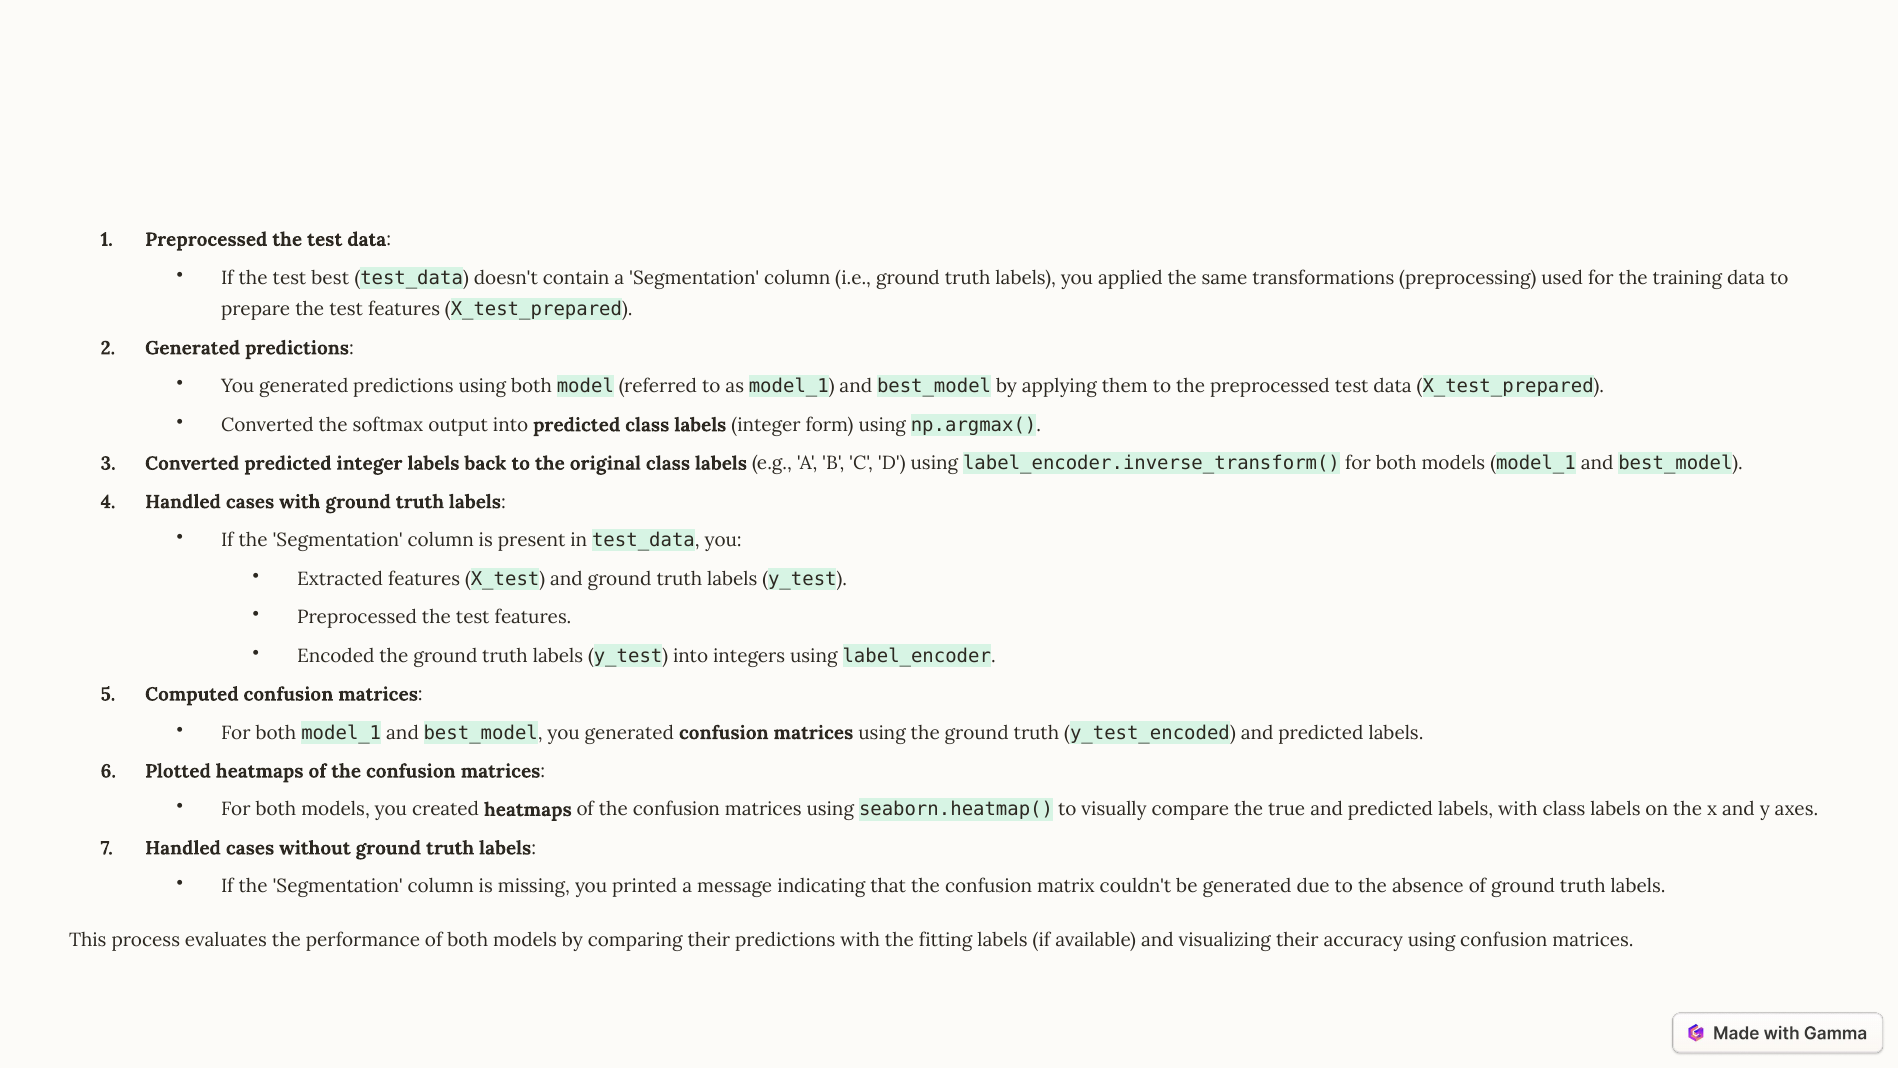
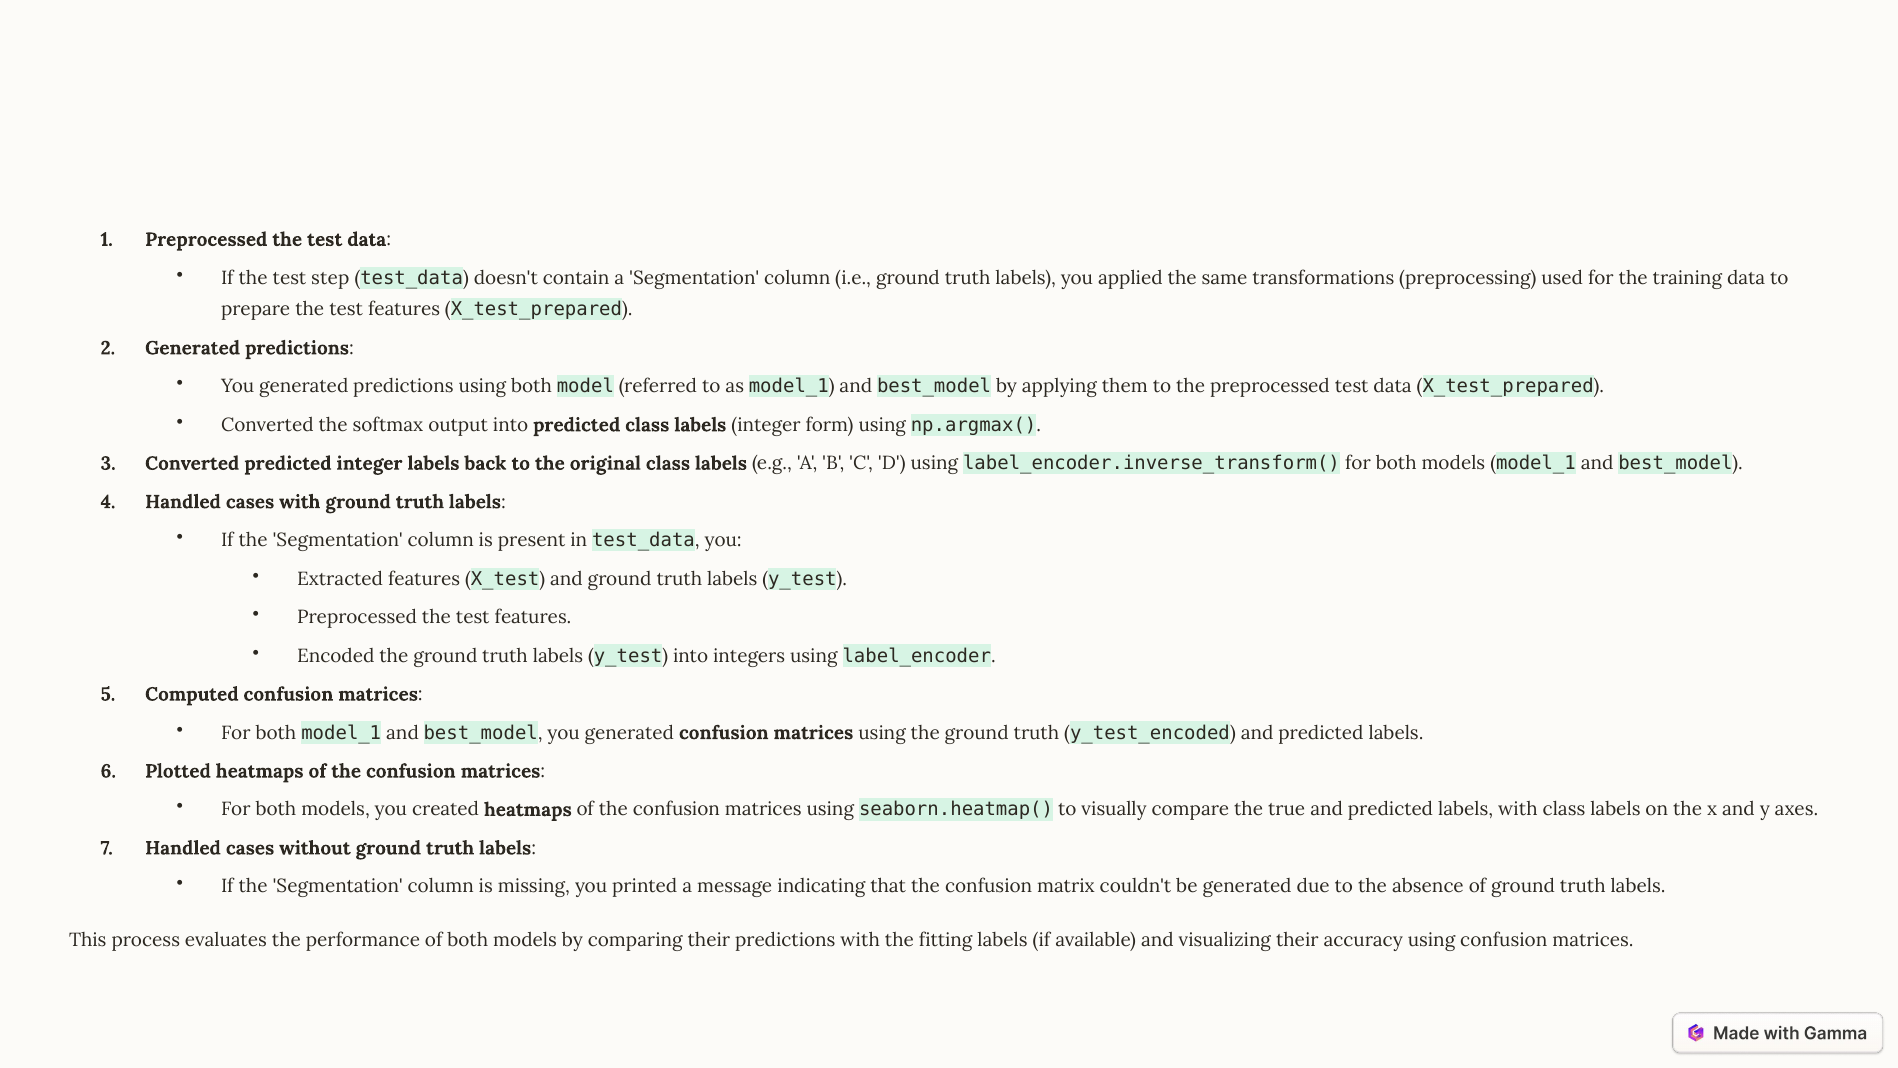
best: best -> step (330, 278)
